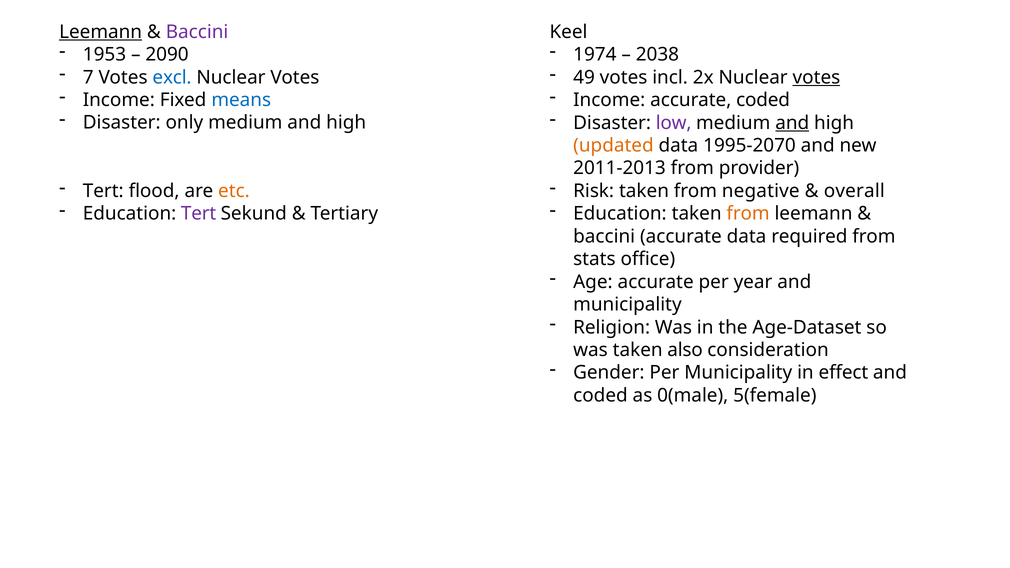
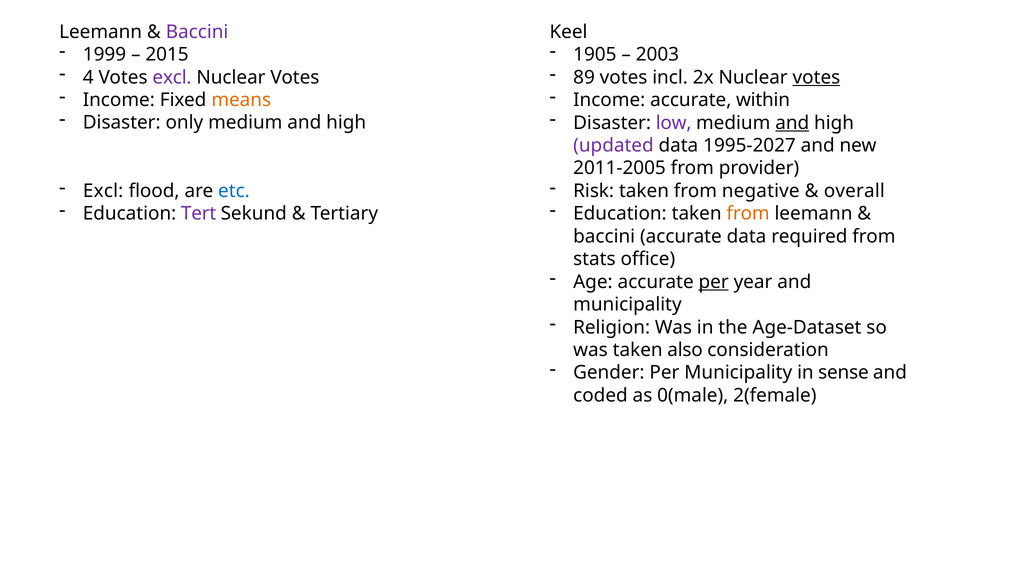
Leemann underline: present -> none (101, 32)
1953: 1953 -> 1999 (104, 55)
2090: 2090 -> 2015 (167, 55)
1974: 1974 -> 1905 (595, 55)
2038: 2038 -> 2003 (657, 55)
7: 7 -> 4 (88, 77)
excl colour: blue -> purple (172, 77)
49: 49 -> 89 (584, 77)
means colour: blue -> orange (241, 100)
accurate coded: coded -> within (763, 100)
updated colour: orange -> purple (613, 146)
1995-2070: 1995-2070 -> 1995-2027 (750, 146)
2011-2013: 2011-2013 -> 2011-2005 (620, 168)
Tert: Tert -> Excl (103, 191)
etc colour: orange -> blue (234, 191)
per underline: none -> present (714, 282)
effect: effect -> sense (843, 373)
5(female: 5(female -> 2(female (775, 396)
